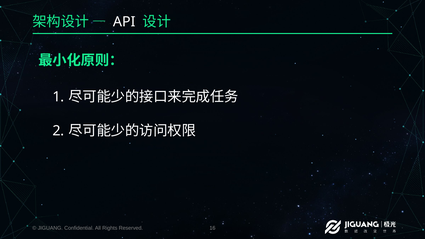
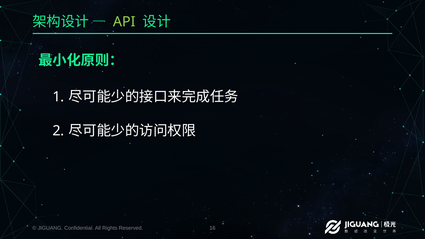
API colour: white -> light green (124, 22)
